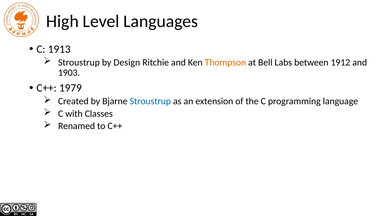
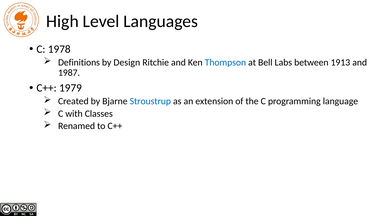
1913: 1913 -> 1978 (59, 49)
Stroustrup: Stroustrup -> Definitions (79, 62)
Thompson colour: orange -> blue (225, 62)
1912: 1912 -> 1913 (340, 62)
1903: 1903 -> 1987 (69, 73)
